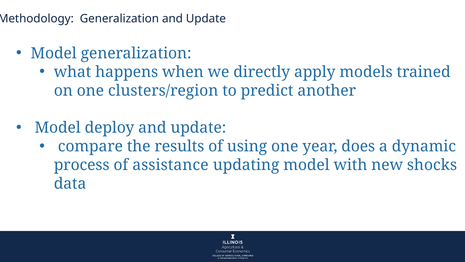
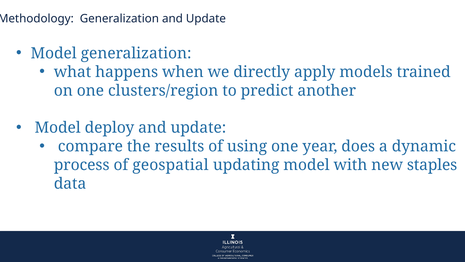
assistance: assistance -> geospatial (171, 165)
shocks: shocks -> staples (432, 165)
